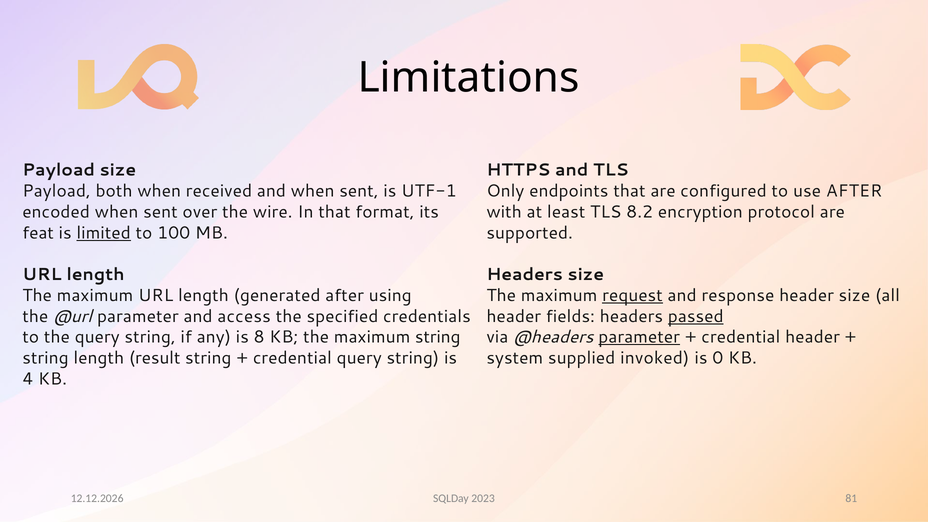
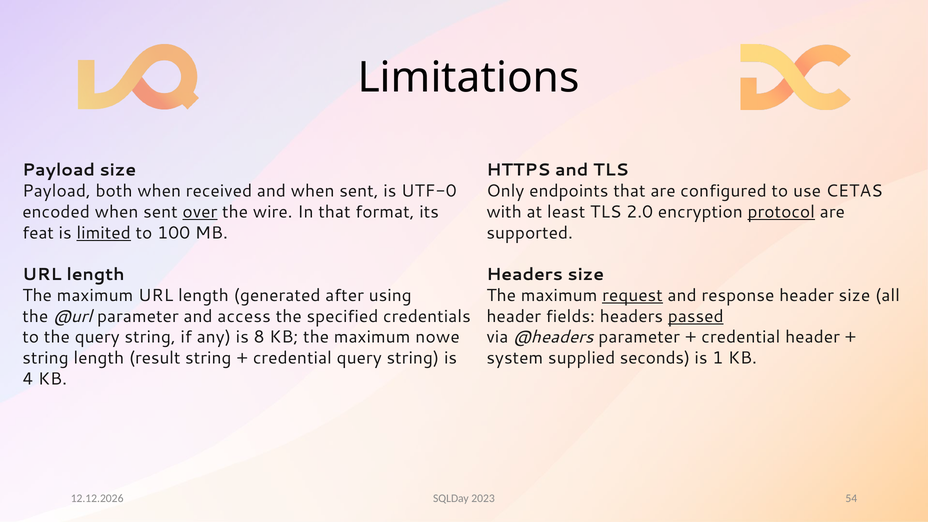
UTF-1: UTF-1 -> UTF-0 (429, 191)
use AFTER: AFTER -> CETAS (854, 191)
over underline: none -> present (200, 212)
8.2: 8.2 -> 2.0 (640, 212)
protocol underline: none -> present (781, 212)
maximum string: string -> nowe (438, 337)
parameter underline: present -> none (639, 337)
invoked: invoked -> seconds (655, 358)
0: 0 -> 1 (718, 358)
81: 81 -> 54 (851, 498)
